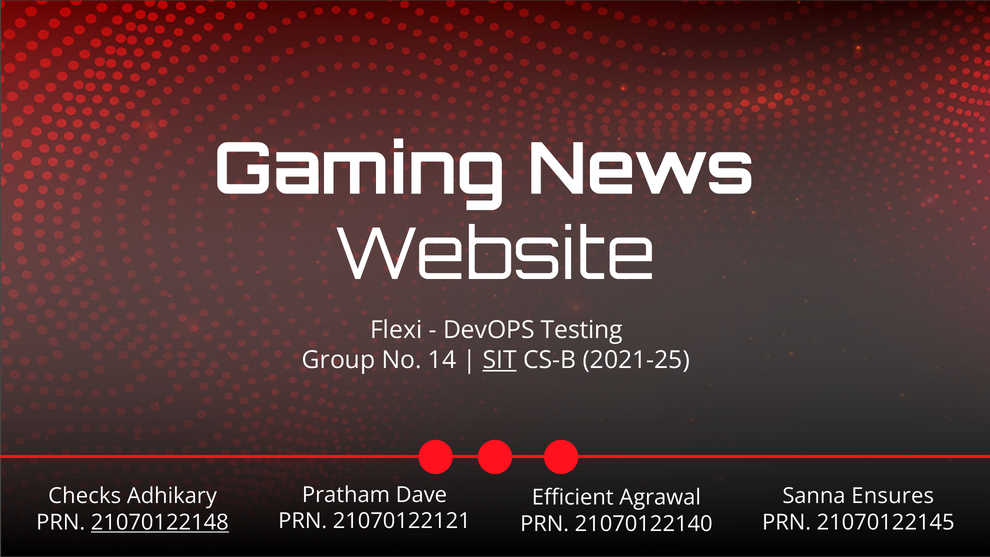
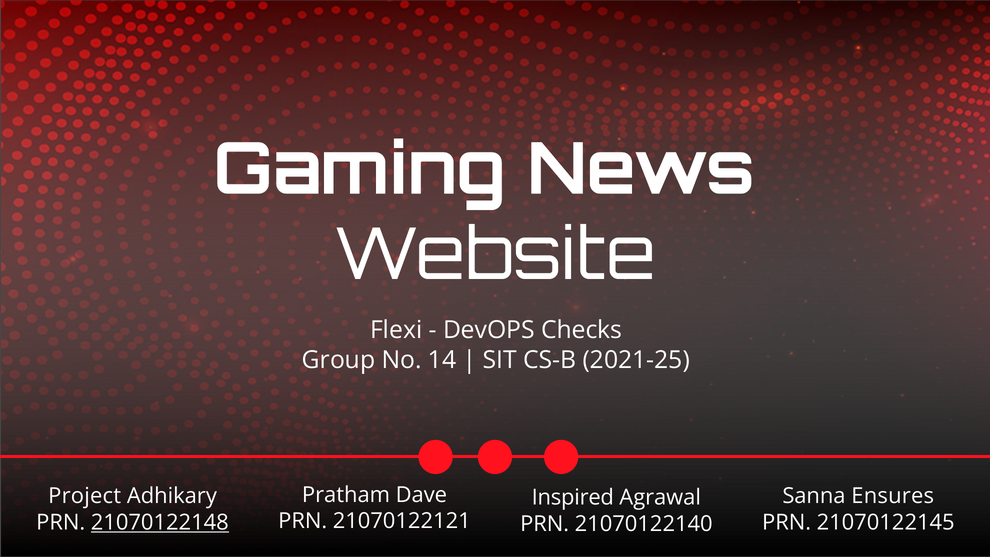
Testing: Testing -> Checks (582, 330)
SIT underline: present -> none (500, 360)
Checks: Checks -> Project (85, 496)
Efficient: Efficient -> Inspired (573, 497)
